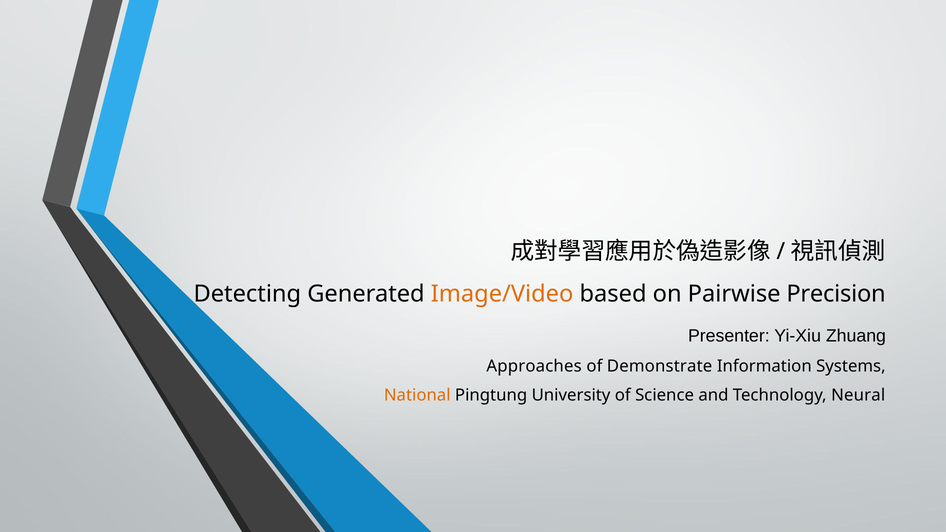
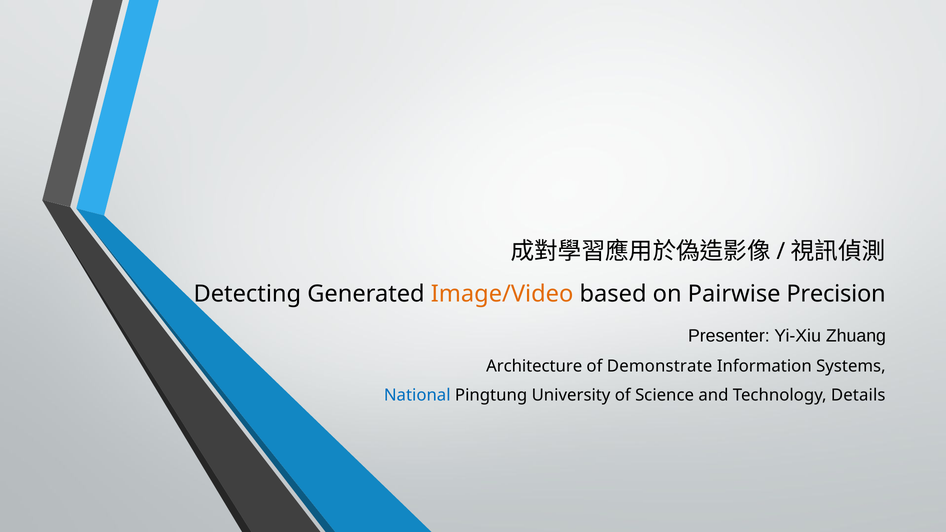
Approaches: Approaches -> Architecture (534, 366)
National colour: orange -> blue (417, 396)
Neural: Neural -> Details (858, 396)
